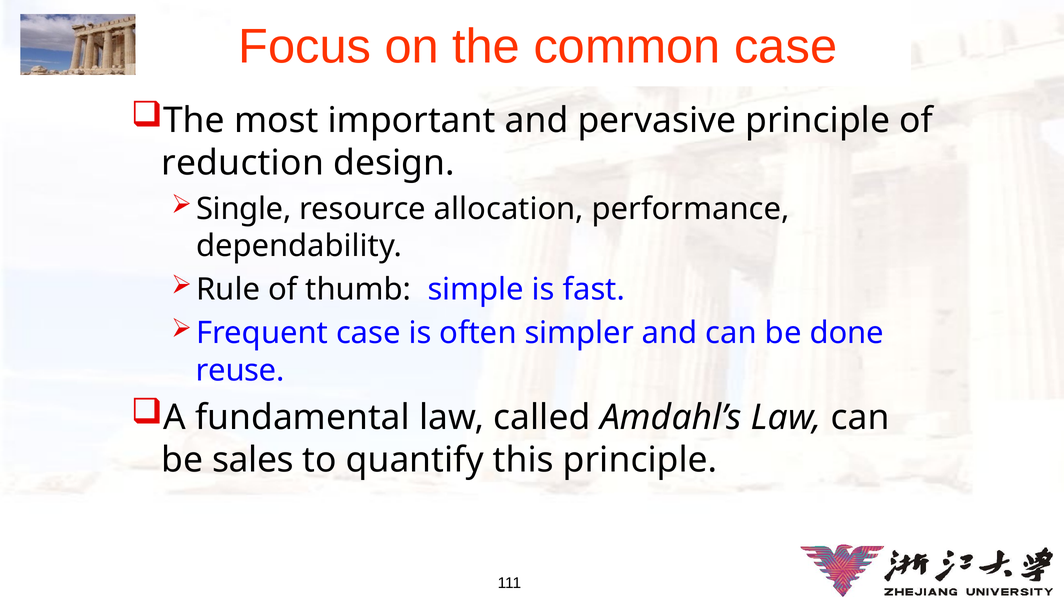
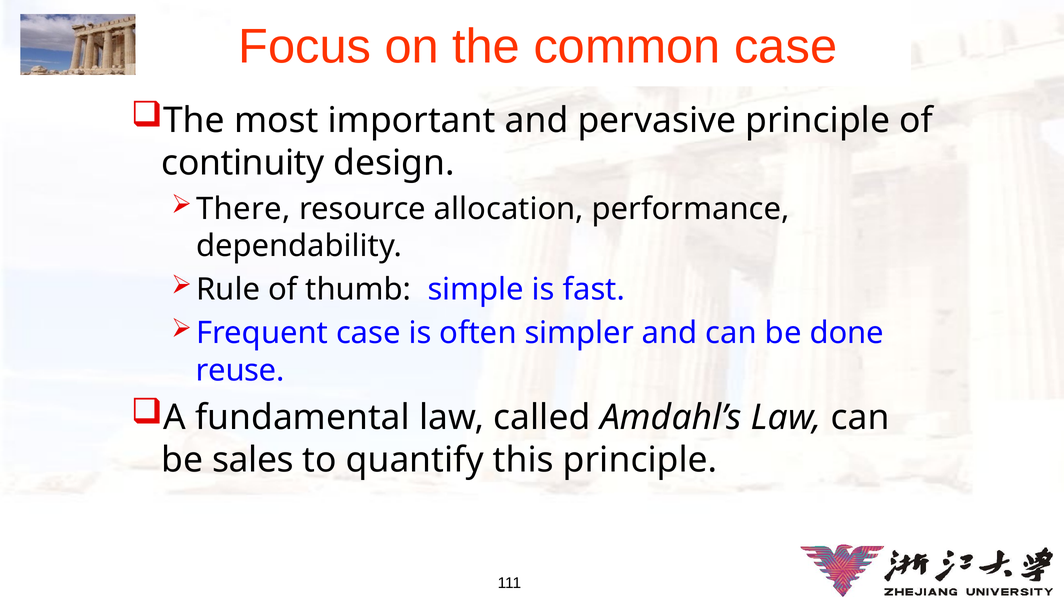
reduction: reduction -> continuity (243, 163)
Single: Single -> There (243, 209)
